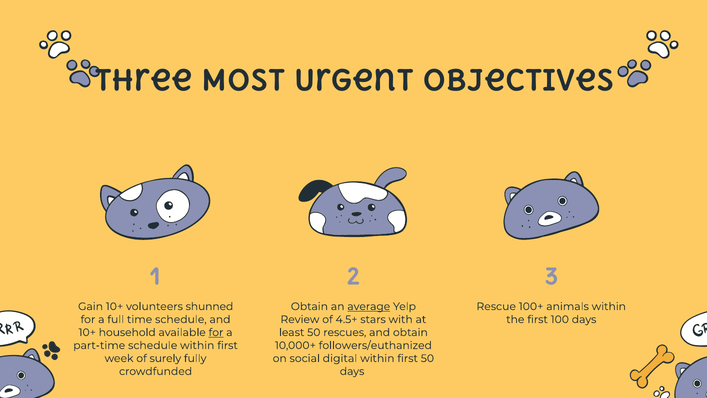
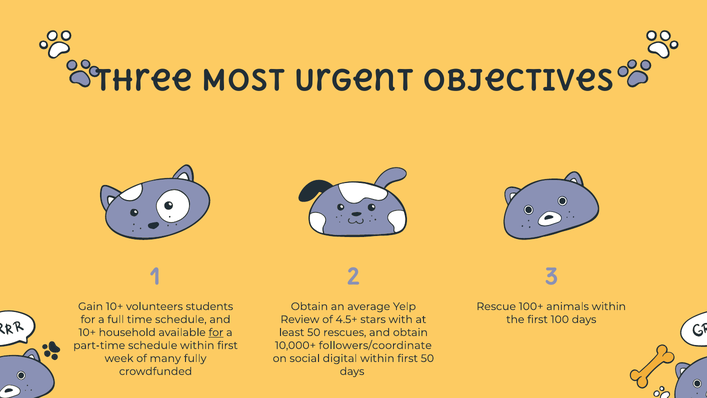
shunned: shunned -> students (209, 306)
average underline: present -> none (369, 306)
followers/euthanized: followers/euthanized -> followers/coordinate (375, 345)
surely: surely -> many (165, 358)
